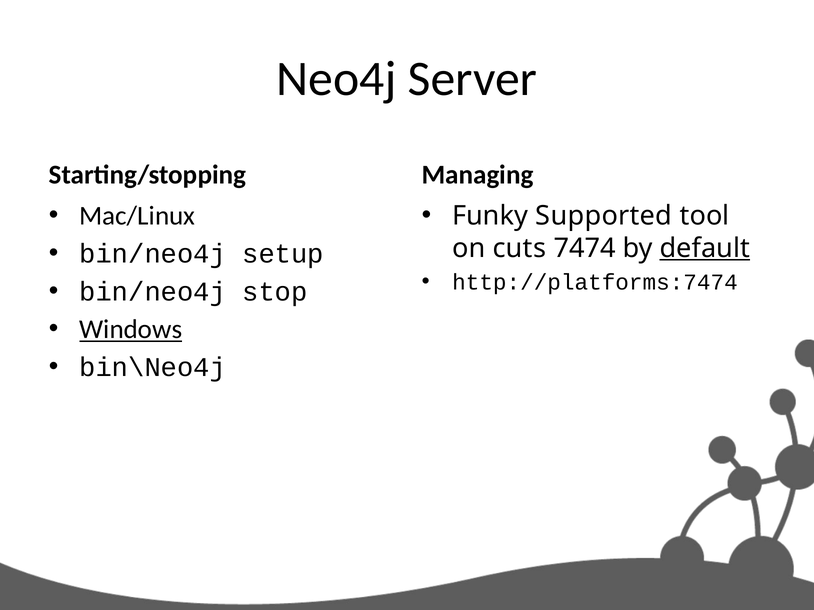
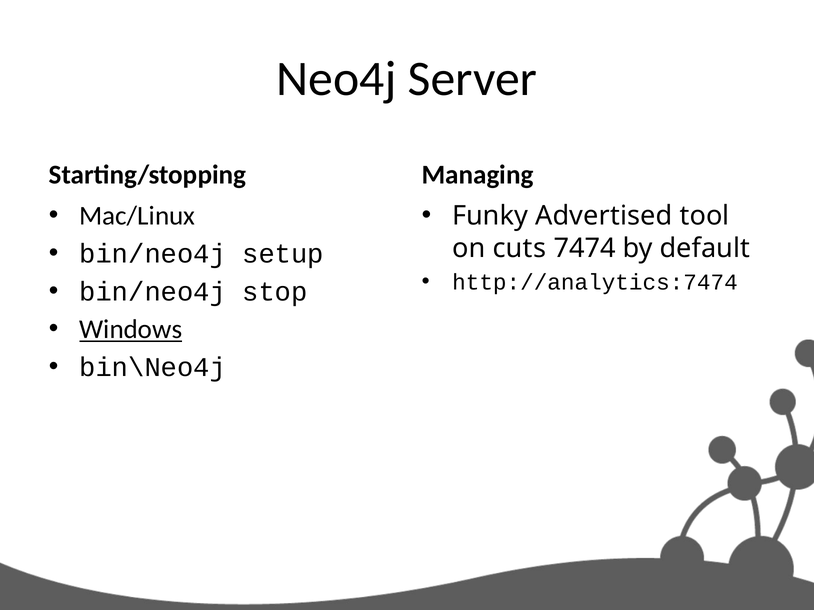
Supported: Supported -> Advertised (604, 216)
default underline: present -> none (705, 248)
http://platforms:7474: http://platforms:7474 -> http://analytics:7474 (595, 282)
